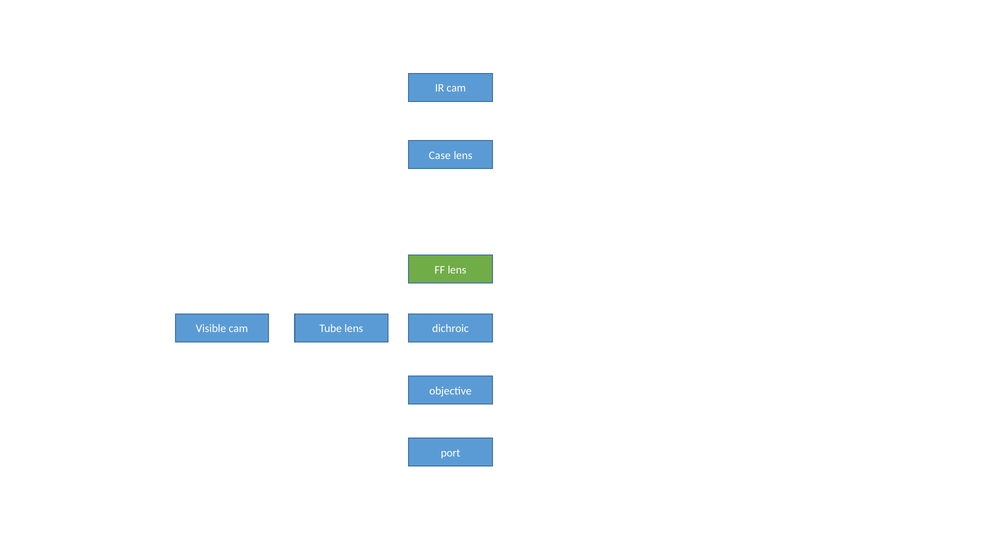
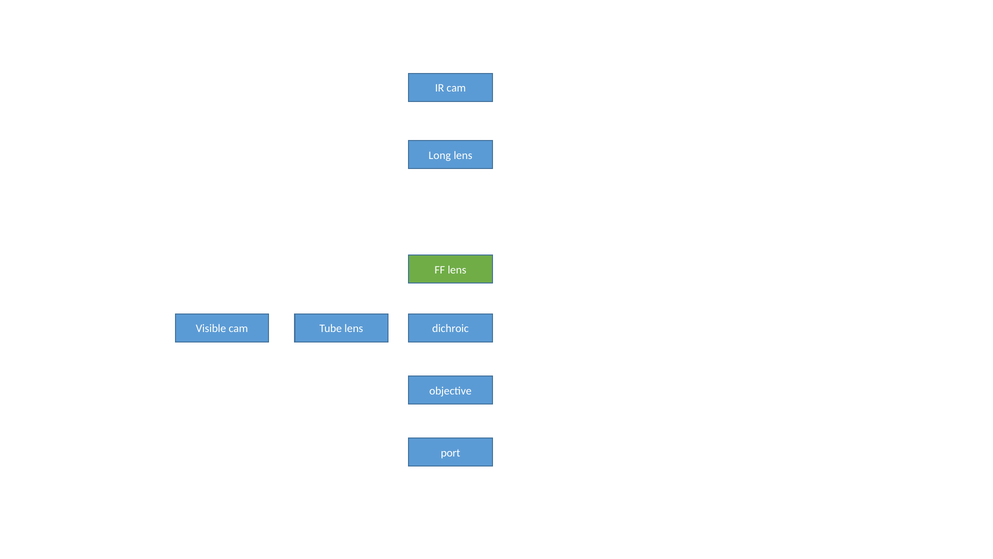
Case: Case -> Long (440, 155)
